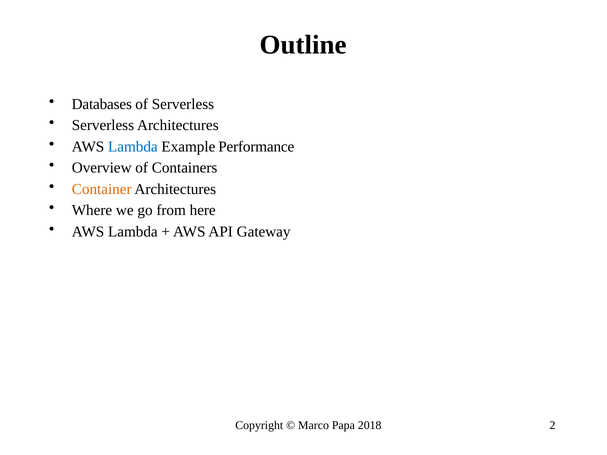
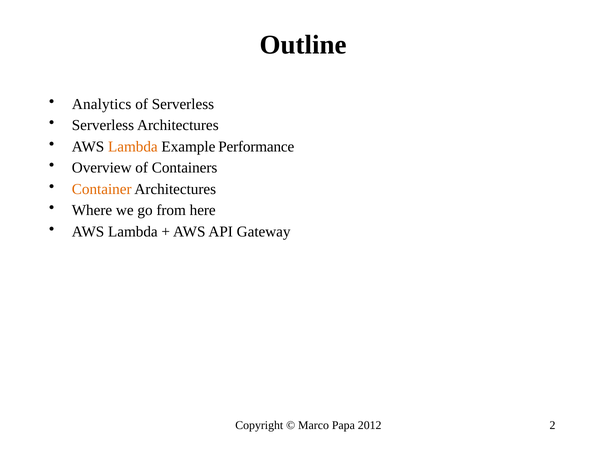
Databases: Databases -> Analytics (102, 104)
Lambda colour: blue -> orange (133, 147)
2018: 2018 -> 2012 (370, 426)
